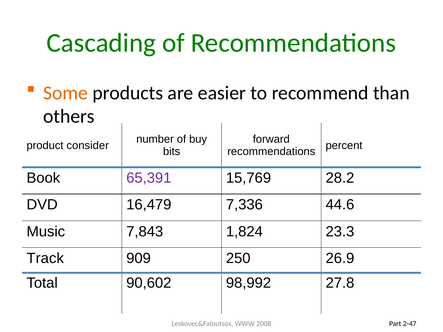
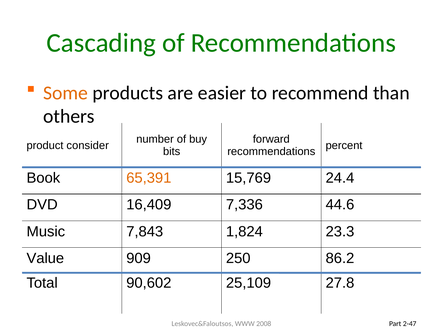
65,391 colour: purple -> orange (149, 178)
28.2: 28.2 -> 24.4 (340, 178)
16,479: 16,479 -> 16,409 (149, 205)
Track: Track -> Value (45, 258)
26.9: 26.9 -> 86.2 (340, 258)
98,992: 98,992 -> 25,109 (248, 283)
